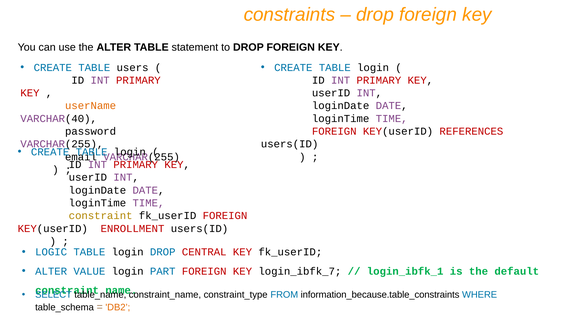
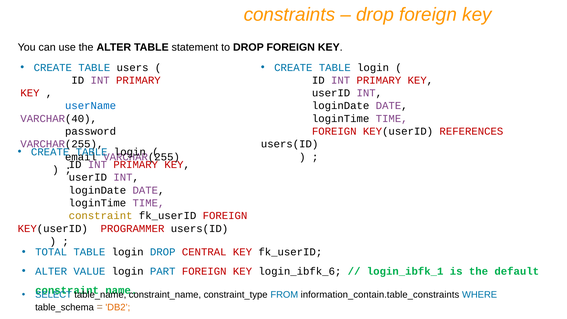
userName colour: orange -> blue (91, 106)
ENROLLMENT: ENROLLMENT -> PROGRAMMER (133, 228)
LOGIC: LOGIC -> TOTAL (51, 252)
login_ibfk_7: login_ibfk_7 -> login_ibfk_6 (300, 271)
information_because.table_constraints: information_because.table_constraints -> information_contain.table_constraints (380, 295)
